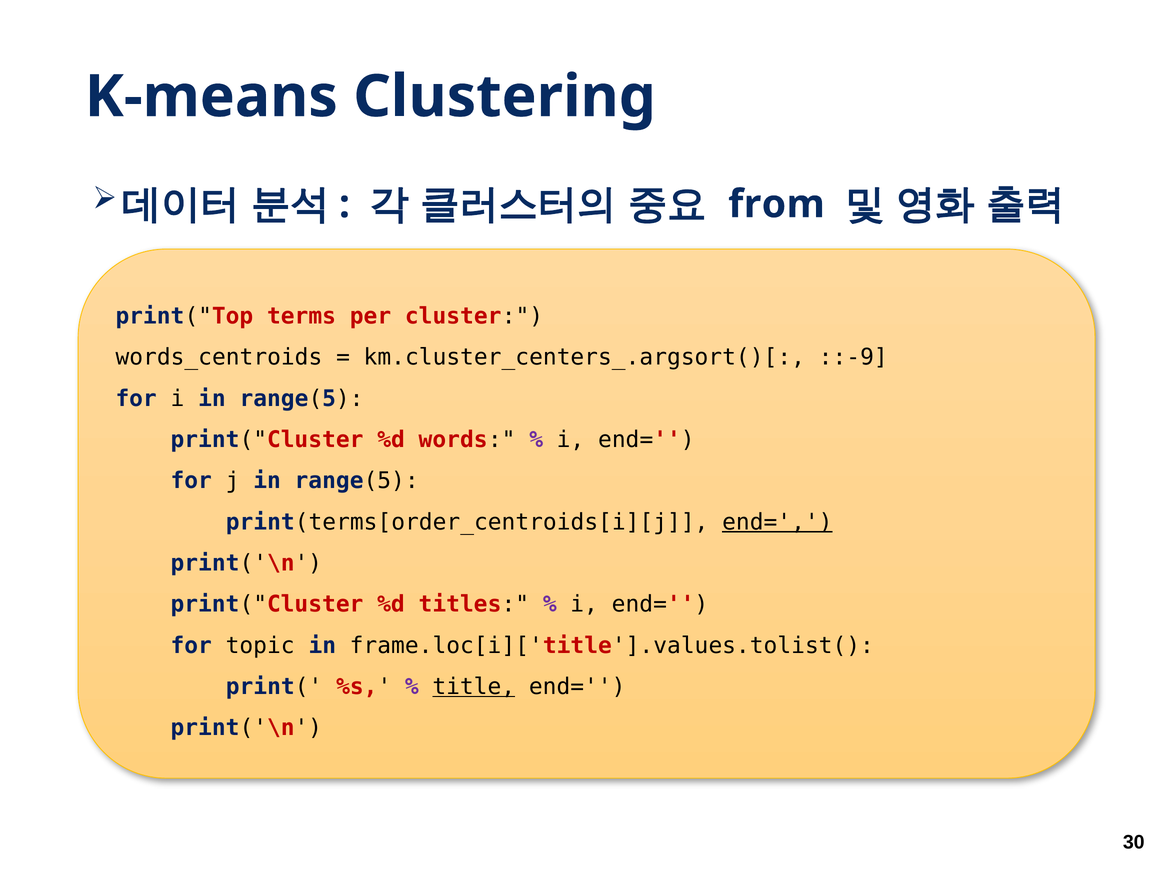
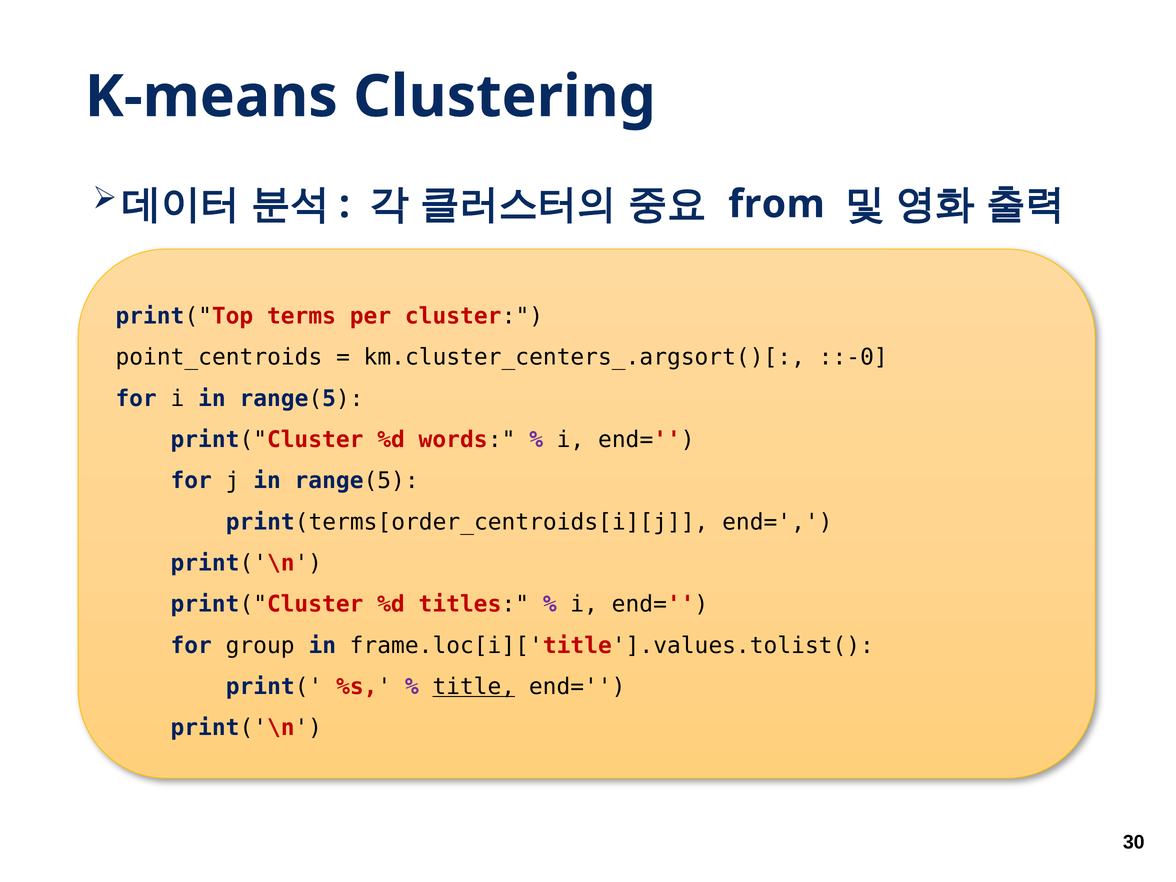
words_centroids: words_centroids -> point_centroids (219, 357)
::-9: ::-9 -> ::-0 (853, 357)
end= underline: present -> none (777, 522)
topic: topic -> group (260, 646)
